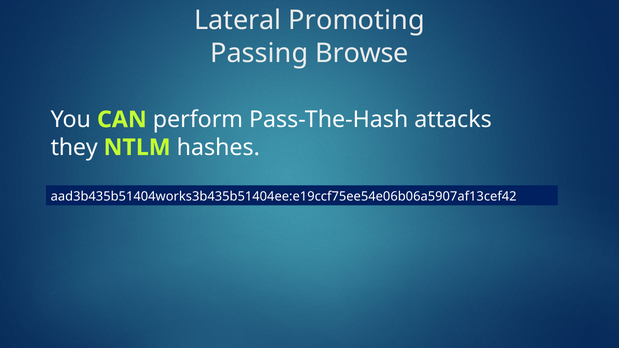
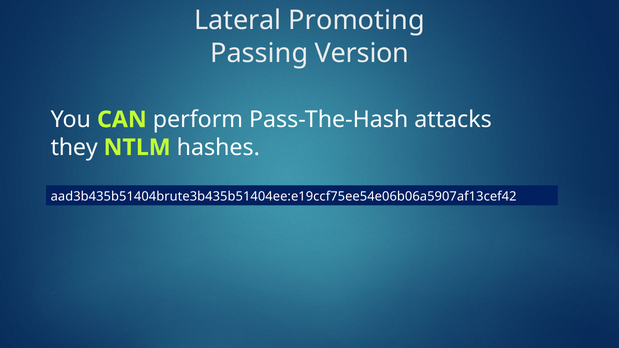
Browse: Browse -> Version (362, 53)
aad3b435b51404works3b435b51404ee:e19ccf75ee54e06b06a5907af13cef42: aad3b435b51404works3b435b51404ee:e19ccf75ee54e06b06a5907af13cef42 -> aad3b435b51404brute3b435b51404ee:e19ccf75ee54e06b06a5907af13cef42 (284, 196)
